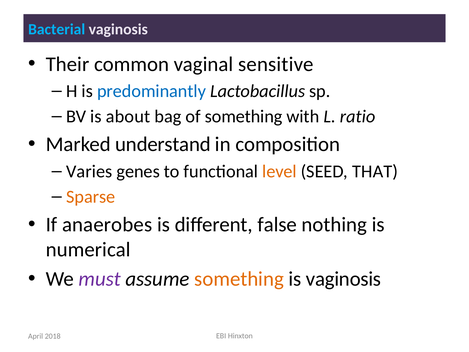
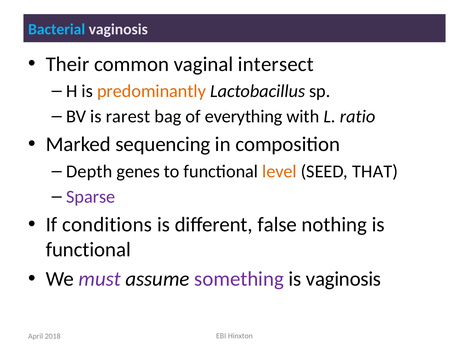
sensitive: sensitive -> intersect (276, 64)
predominantly colour: blue -> orange (152, 91)
about: about -> rarest (128, 116)
of something: something -> everything (244, 116)
understand: understand -> sequencing (163, 144)
Varies: Varies -> Depth (89, 171)
Sparse colour: orange -> purple (91, 197)
anaerobes: anaerobes -> conditions (107, 225)
numerical: numerical -> functional (88, 250)
something colour: orange -> purple (239, 279)
